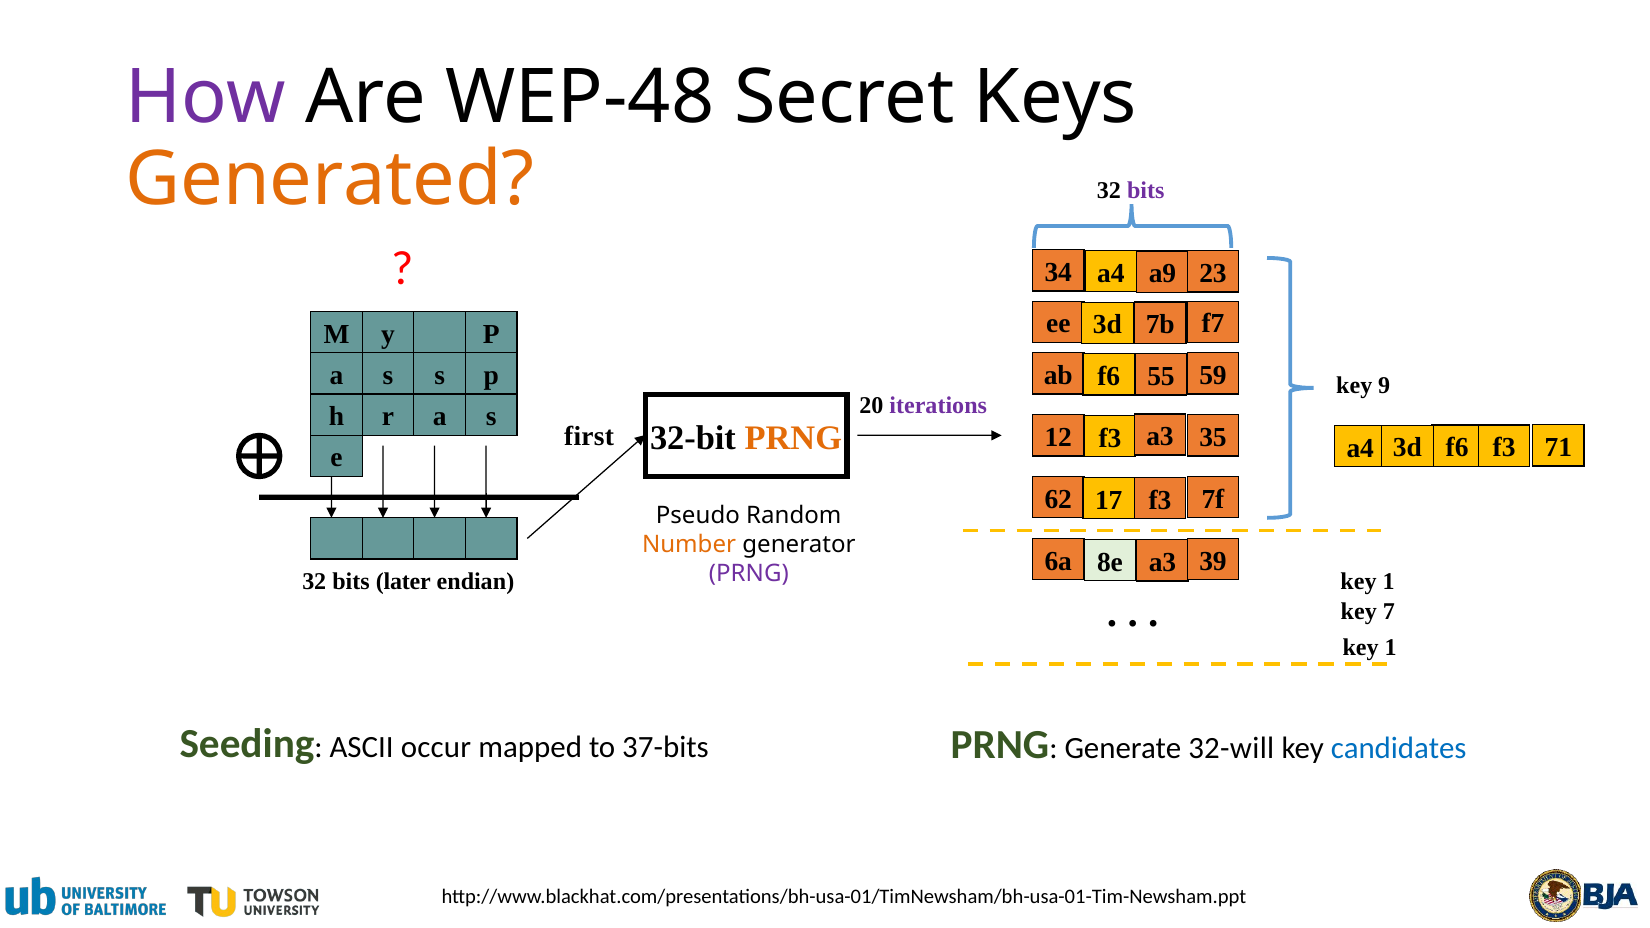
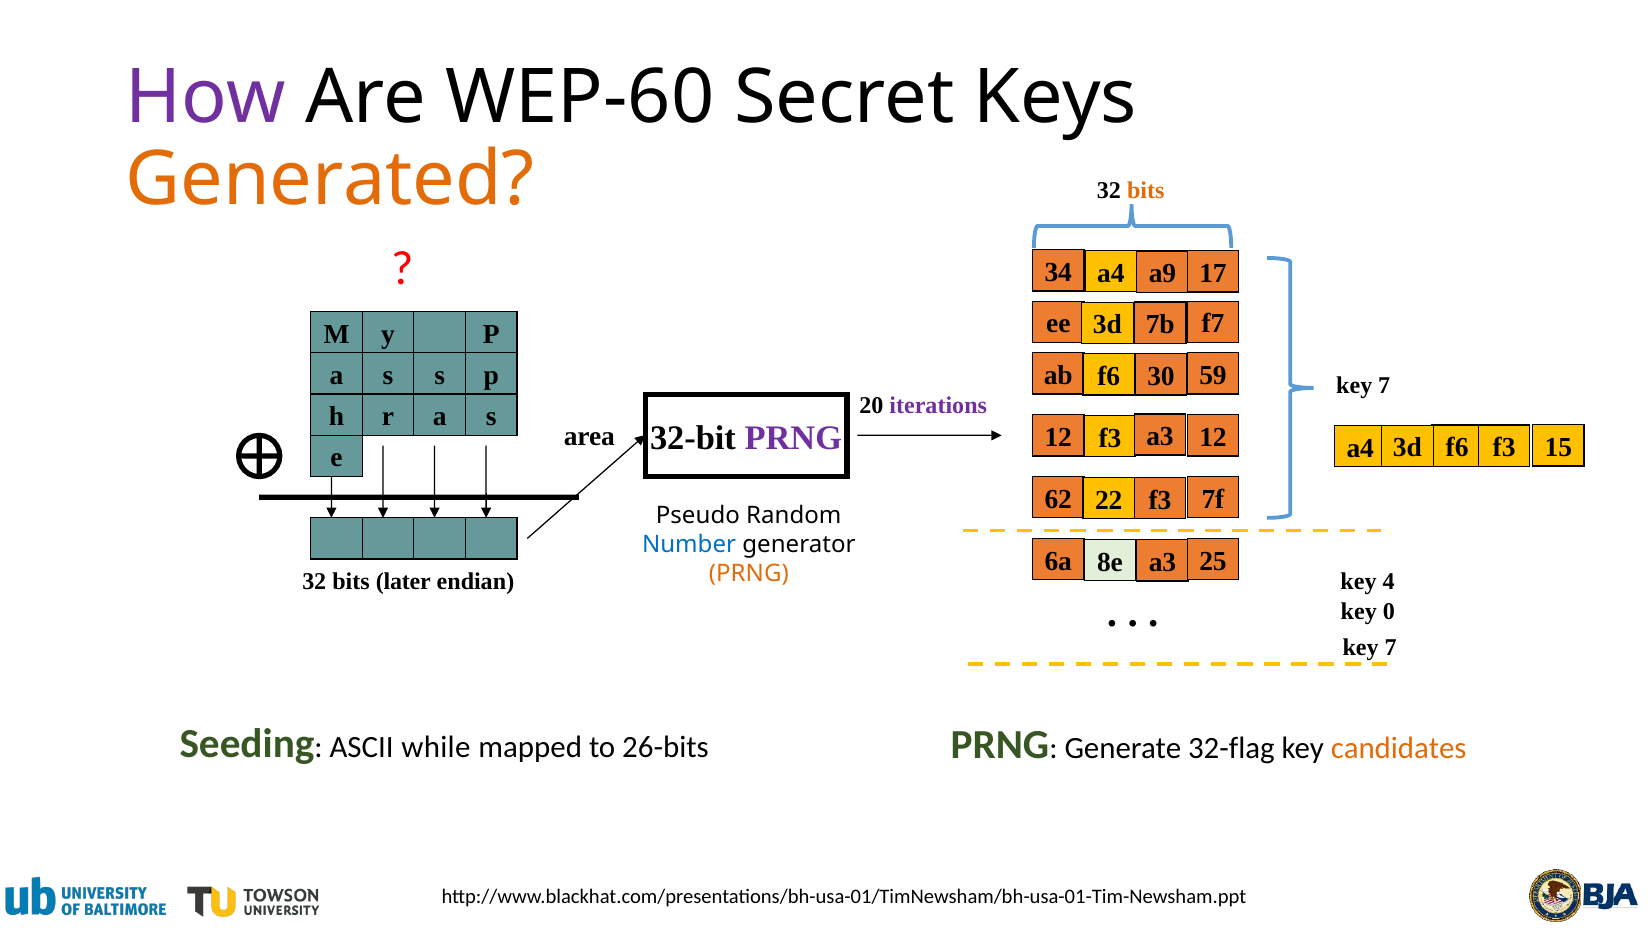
WEP-48: WEP-48 -> WEP-60 (580, 98)
bits colour: purple -> orange (1146, 190)
23: 23 -> 17 (1213, 273)
55: 55 -> 30 (1161, 376)
9: 9 -> 7 (1384, 385)
first: first -> area (589, 437)
PRNG colour: orange -> purple (793, 438)
a3 35: 35 -> 12 (1213, 437)
71: 71 -> 15 (1558, 447)
17: 17 -> 22 (1109, 500)
Number colour: orange -> blue (689, 544)
39: 39 -> 25 (1213, 561)
PRNG colour: purple -> orange (749, 573)
1: 1 -> 4 (1389, 581)
7: 7 -> 0 (1389, 611)
1: 1 -> 7 (1391, 647)
occur: occur -> while (436, 747)
37-bits: 37-bits -> 26-bits (666, 747)
32-will: 32-will -> 32-flag (1231, 749)
candidates colour: blue -> orange (1399, 749)
